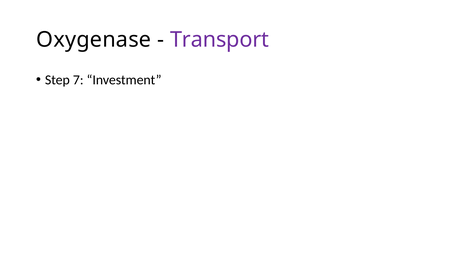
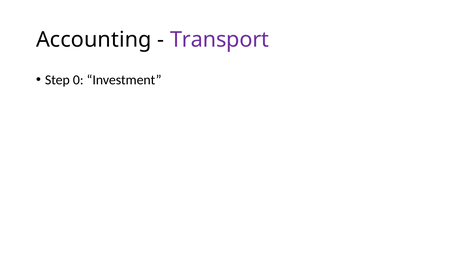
Oxygenase: Oxygenase -> Accounting (94, 40)
7: 7 -> 0 (78, 80)
